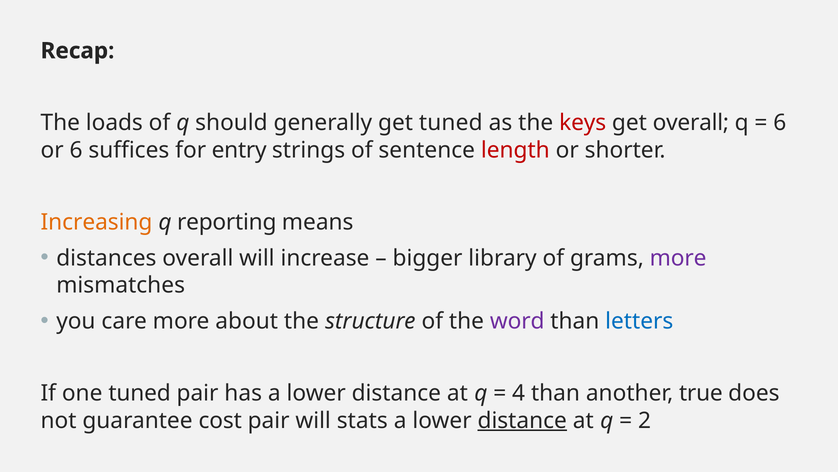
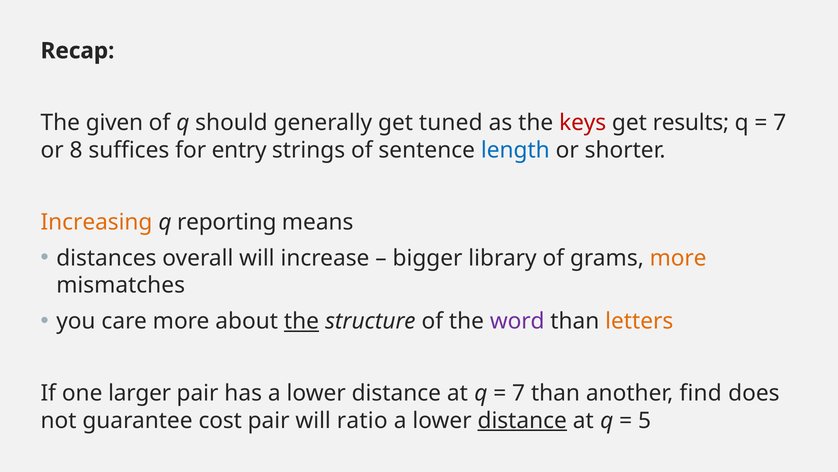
loads: loads -> given (114, 123)
get overall: overall -> results (691, 123)
6: 6 -> 7 (780, 123)
or 6: 6 -> 8 (76, 150)
length colour: red -> blue (515, 150)
more colour: purple -> orange (678, 258)
the underline: none -> present (301, 321)
letters colour: blue -> orange (639, 321)
one tuned: tuned -> larger (140, 393)
4: 4 -> 7 (519, 393)
true: true -> find (701, 393)
stats: stats -> ratio (362, 420)
2: 2 -> 5 (645, 420)
